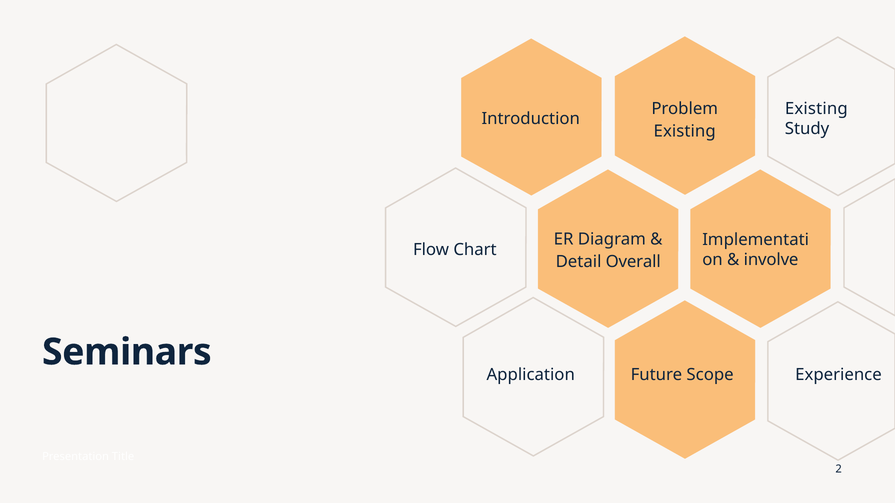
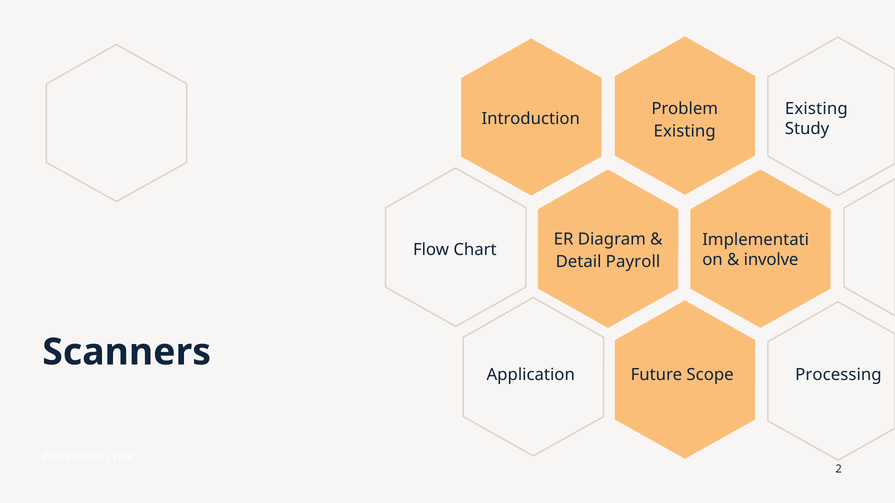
Overall: Overall -> Payroll (633, 262)
Seminars: Seminars -> Scanners (127, 352)
Experience: Experience -> Processing (838, 375)
